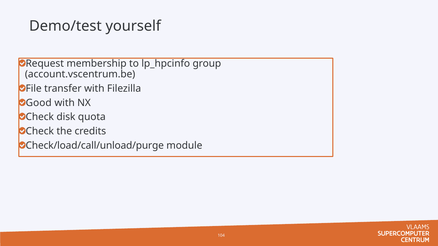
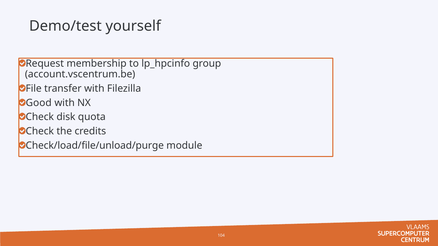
Check/load/call/unload/purge: Check/load/call/unload/purge -> Check/load/file/unload/purge (95, 146)
